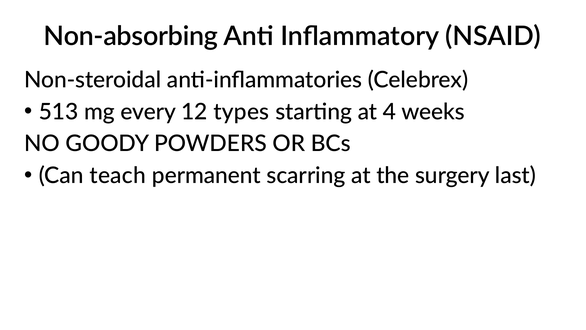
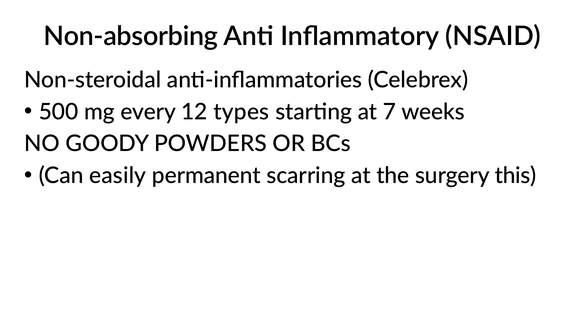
513: 513 -> 500 (59, 112)
4: 4 -> 7 (389, 112)
teach: teach -> easily (118, 176)
last: last -> this (516, 176)
